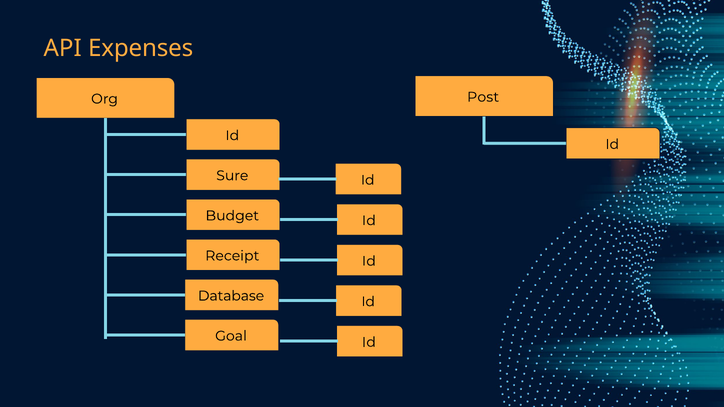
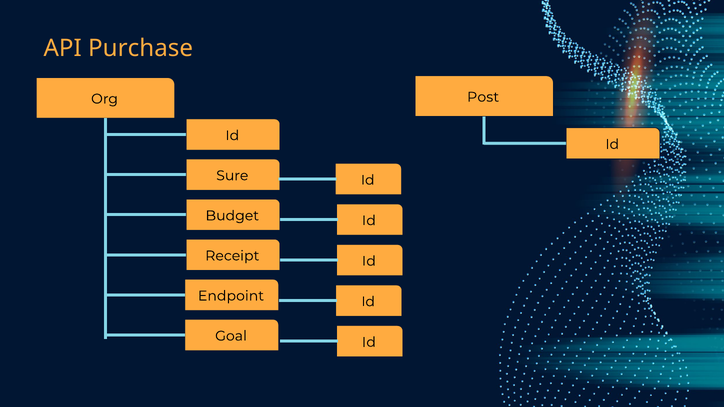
Expenses: Expenses -> Purchase (141, 48)
Database: Database -> Endpoint (231, 296)
